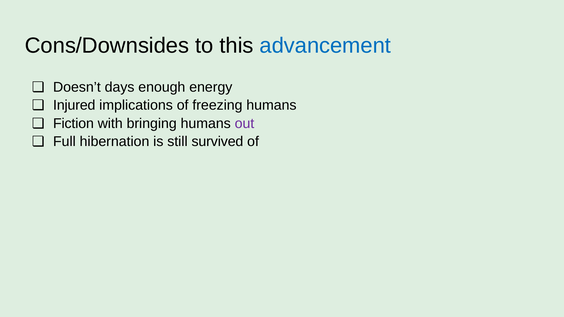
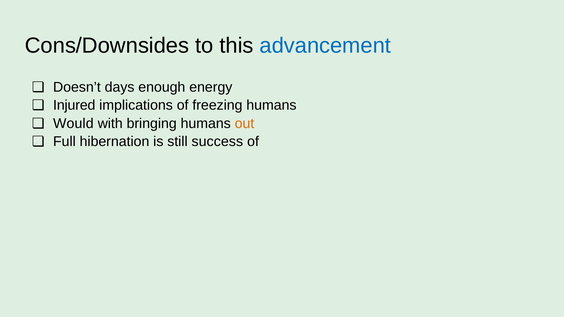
Fiction: Fiction -> Would (73, 123)
out colour: purple -> orange (244, 123)
survived: survived -> success (217, 142)
